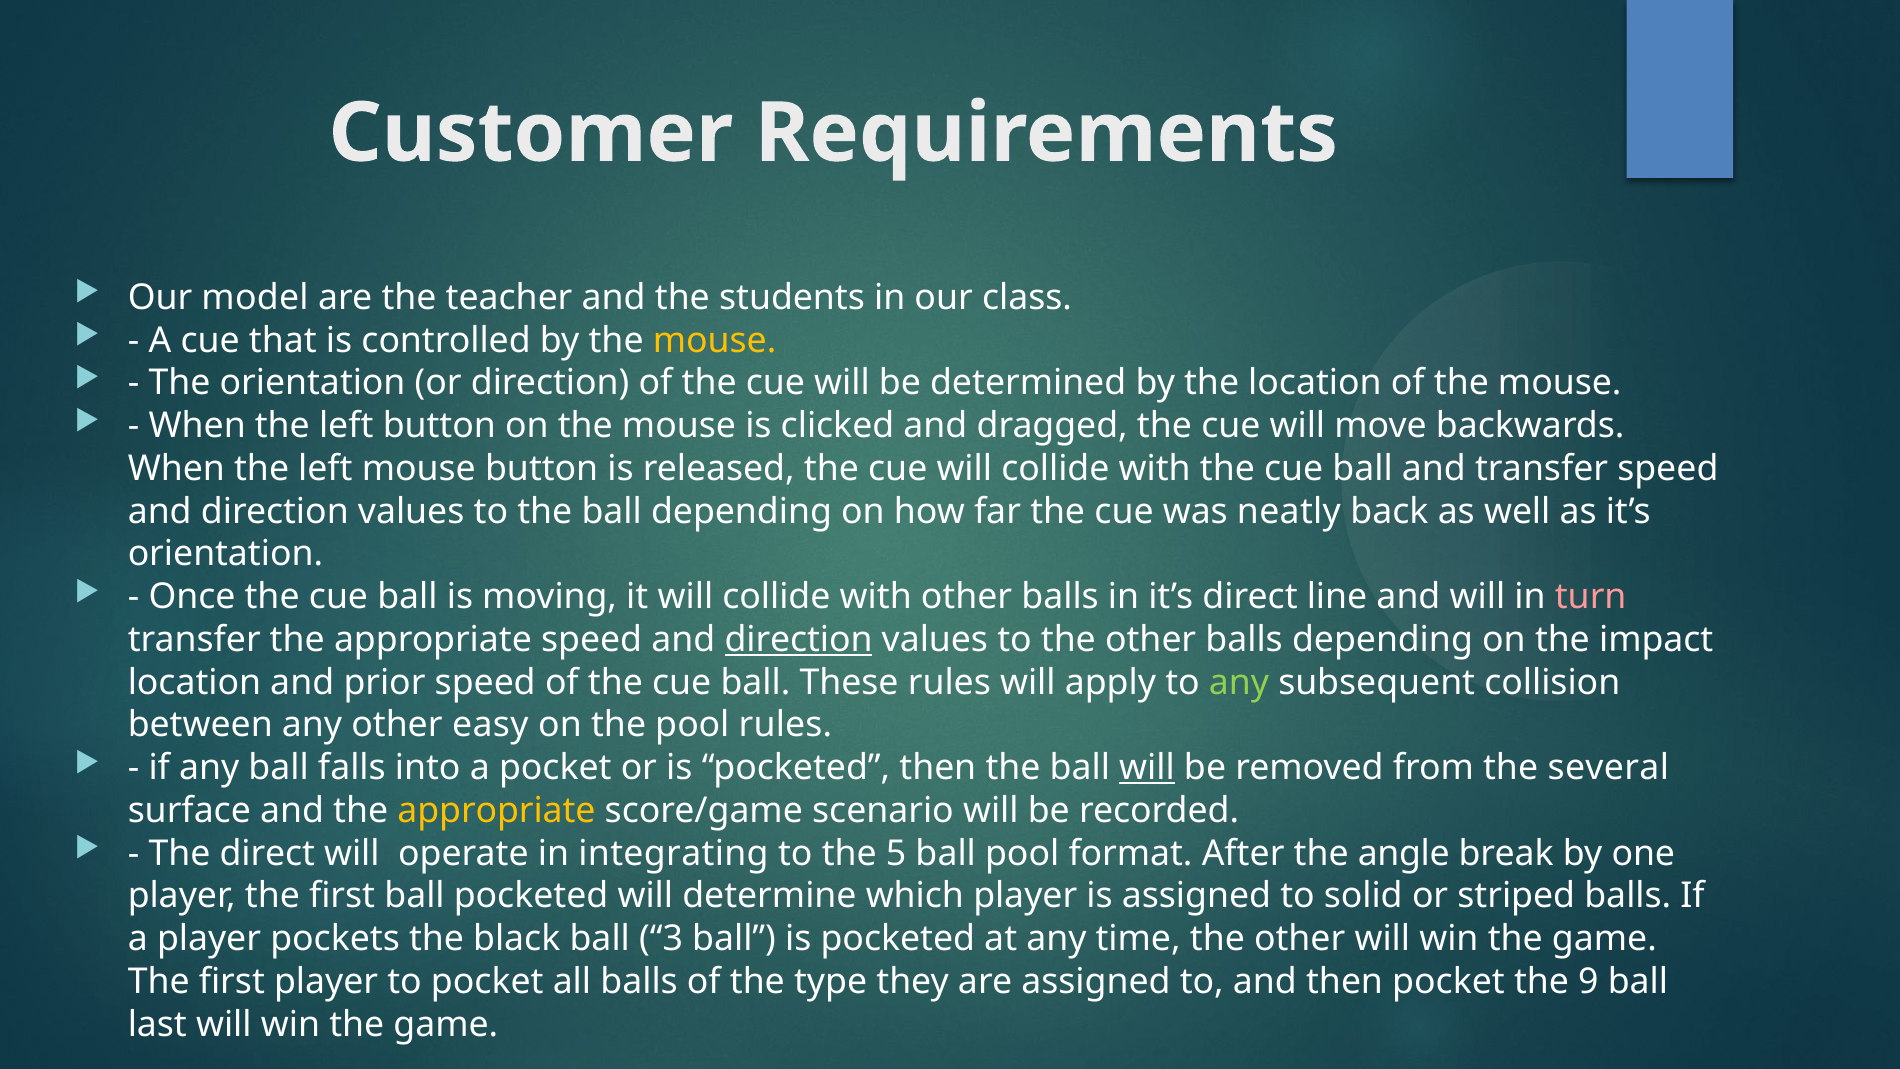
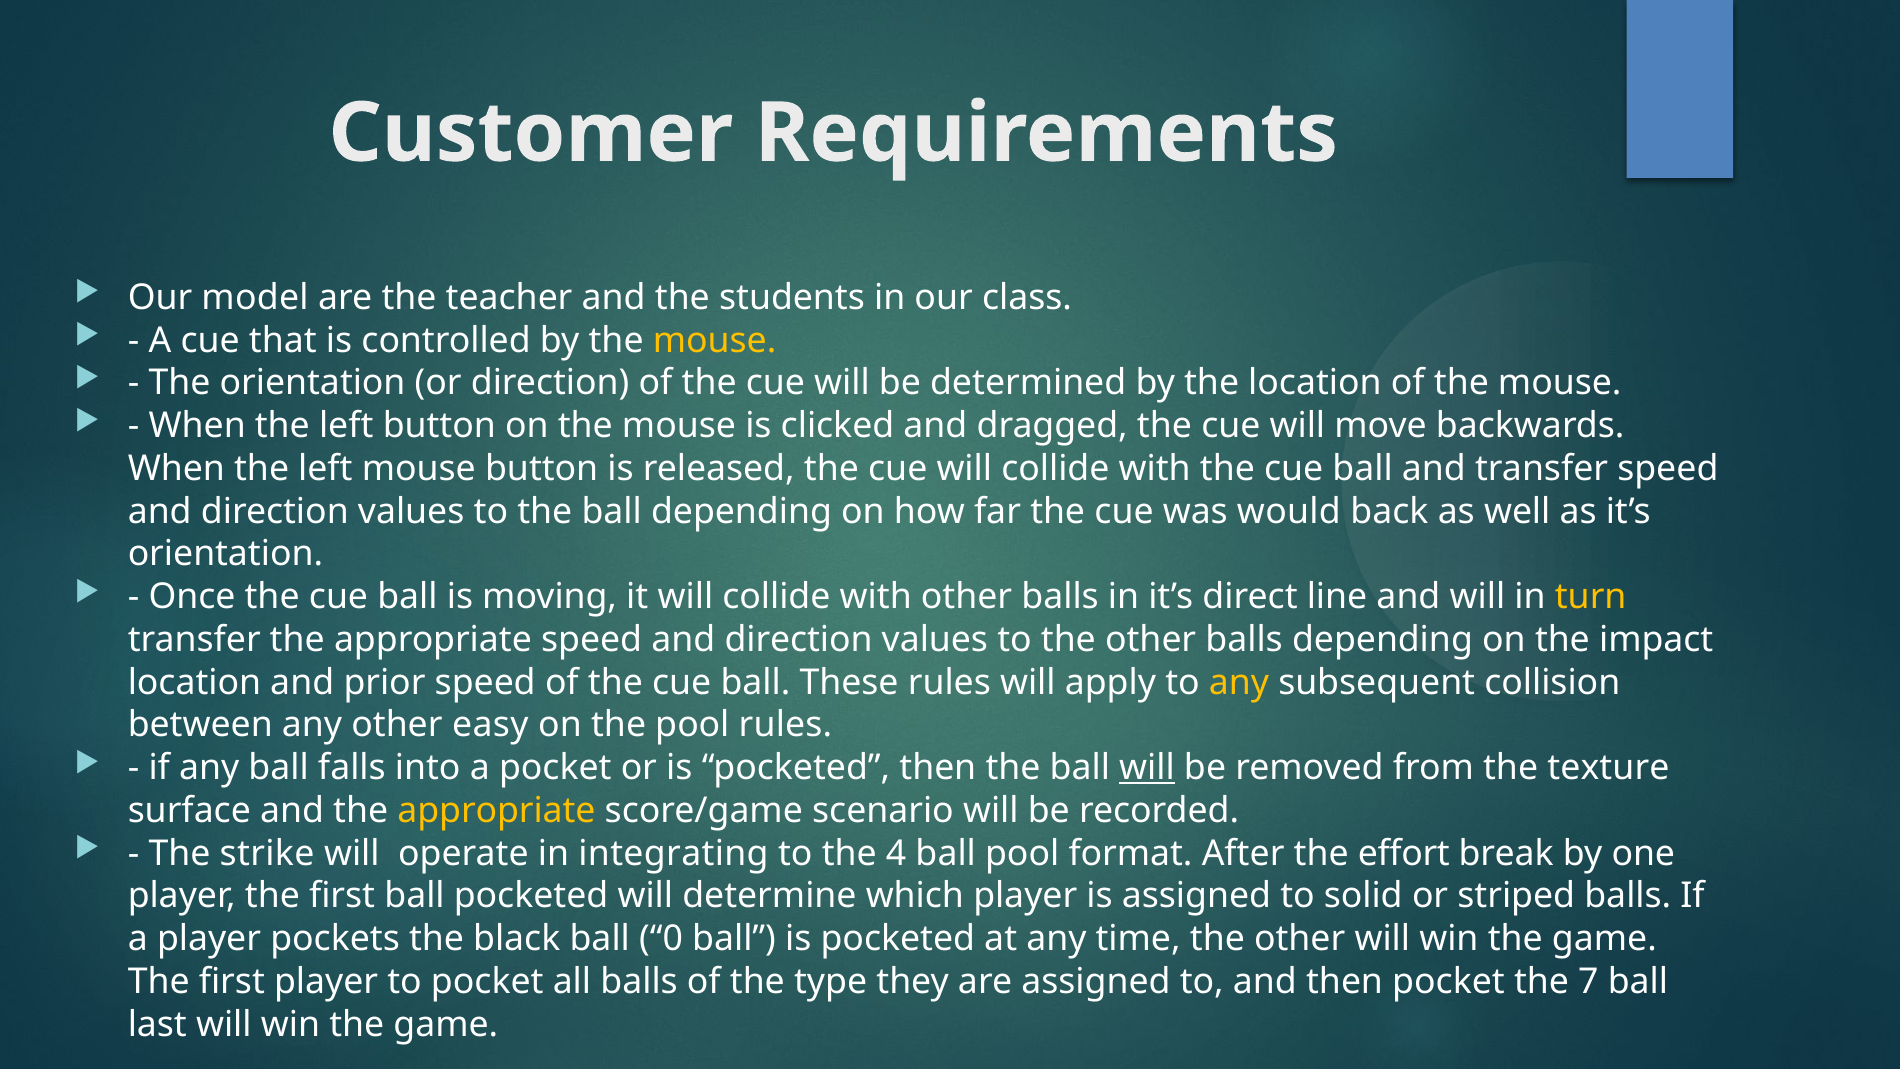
neatly: neatly -> would (1289, 511)
turn colour: pink -> yellow (1591, 597)
direction underline: present -> none (799, 639)
any colour: light green -> yellow (1239, 682)
several: several -> texture (1608, 768)
The direct: direct -> strike (267, 853)
5: 5 -> 4 (896, 853)
angle: angle -> effort (1404, 853)
3: 3 -> 0 (661, 939)
9: 9 -> 7 (1588, 981)
